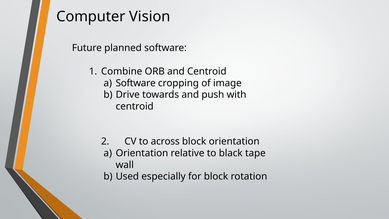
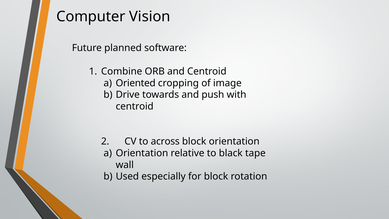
Software: Software -> Oriented (136, 83)
